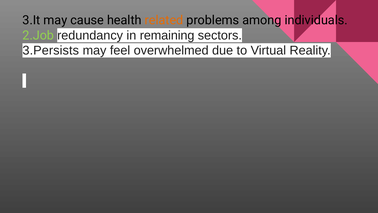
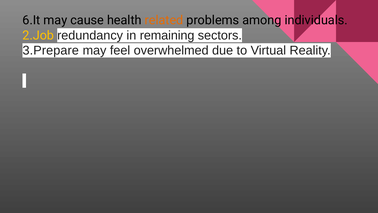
3.It: 3.It -> 6.It (31, 20)
2.Job colour: light green -> yellow (38, 35)
3.Persists: 3.Persists -> 3.Prepare (51, 50)
